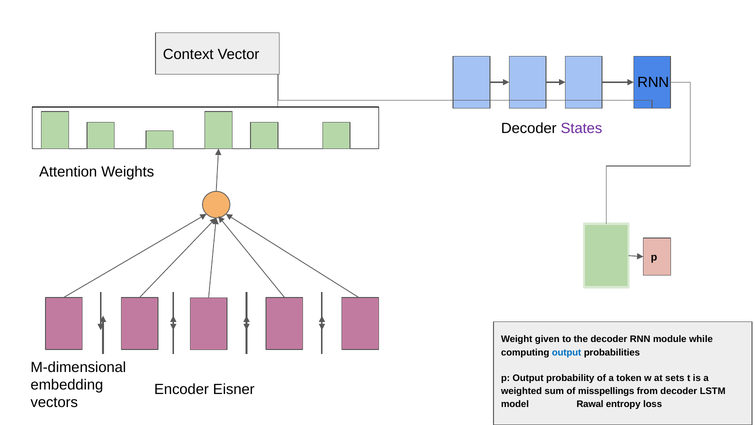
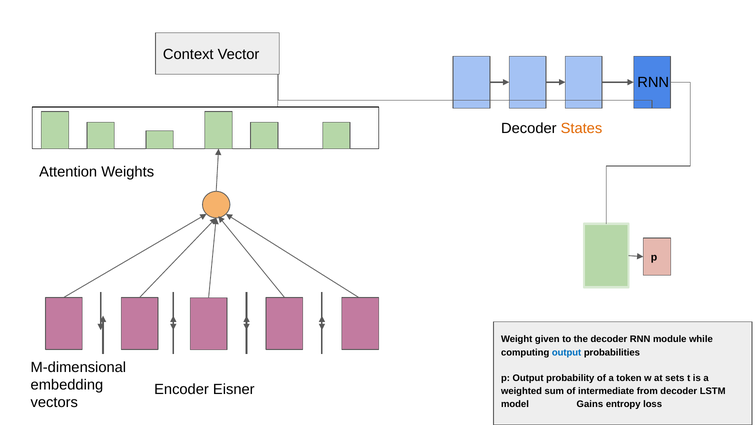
States colour: purple -> orange (581, 128)
misspellings: misspellings -> intermediate (606, 391)
Rawal: Rawal -> Gains (590, 404)
